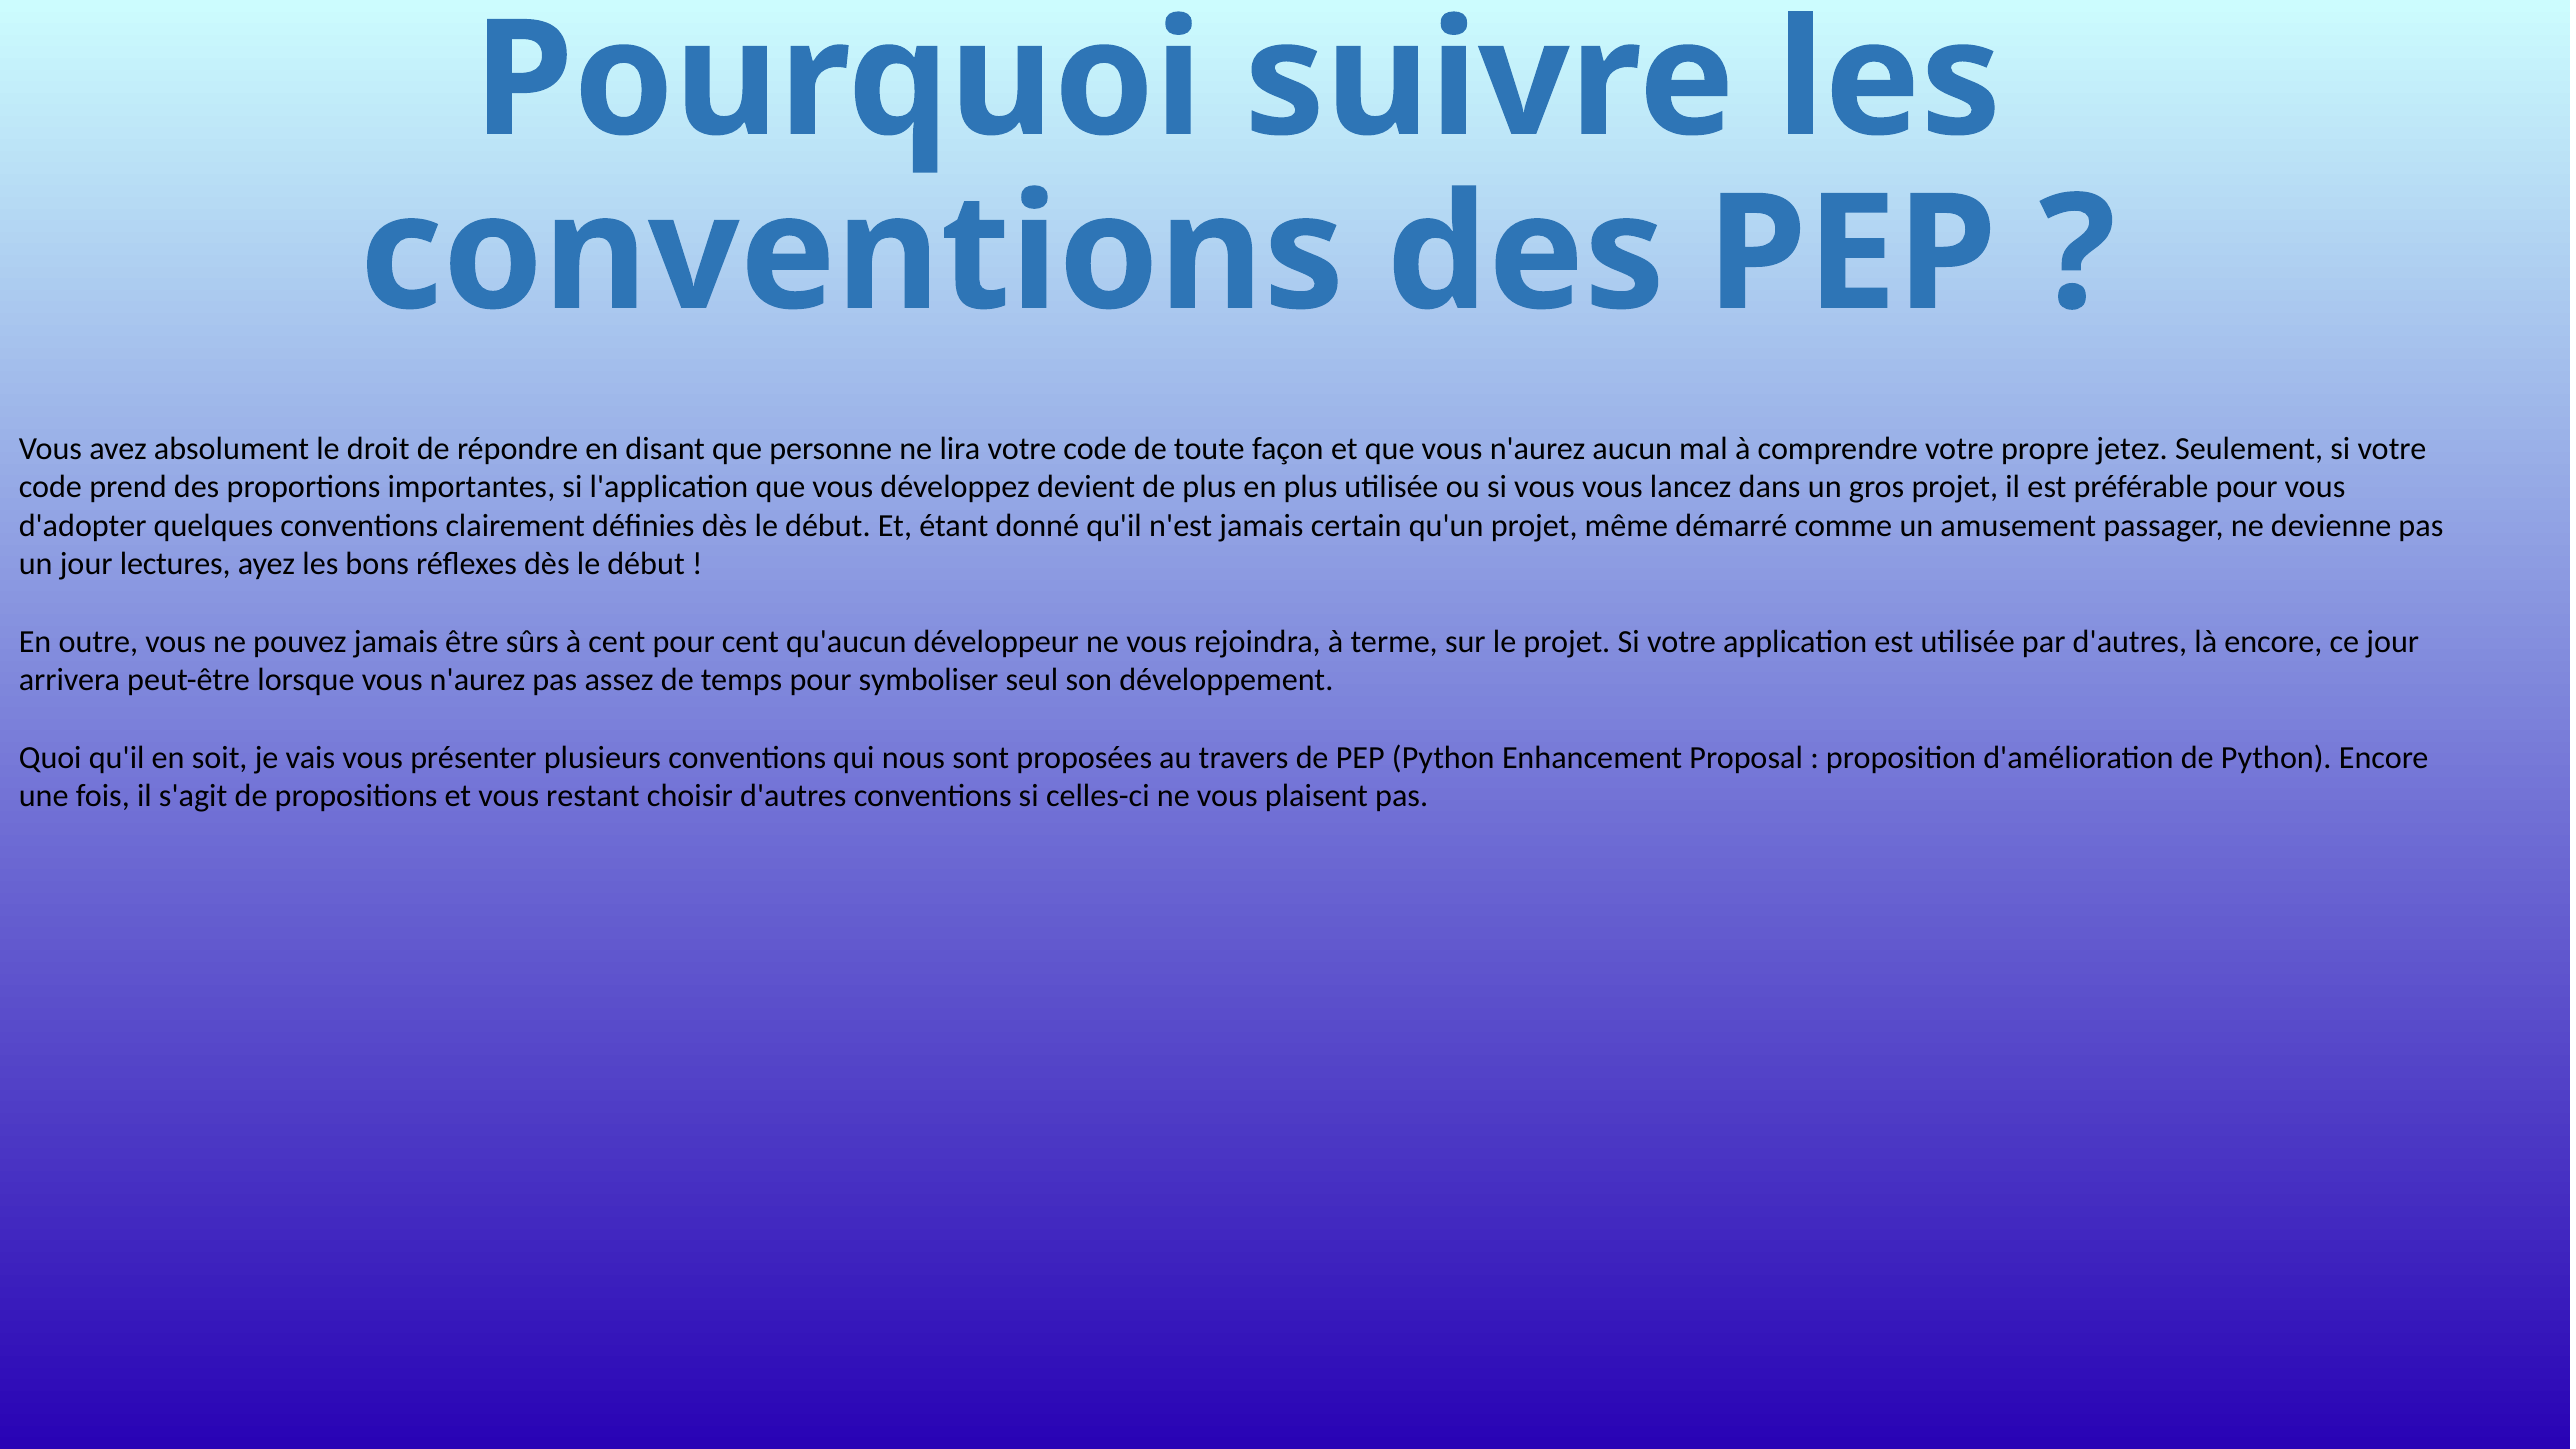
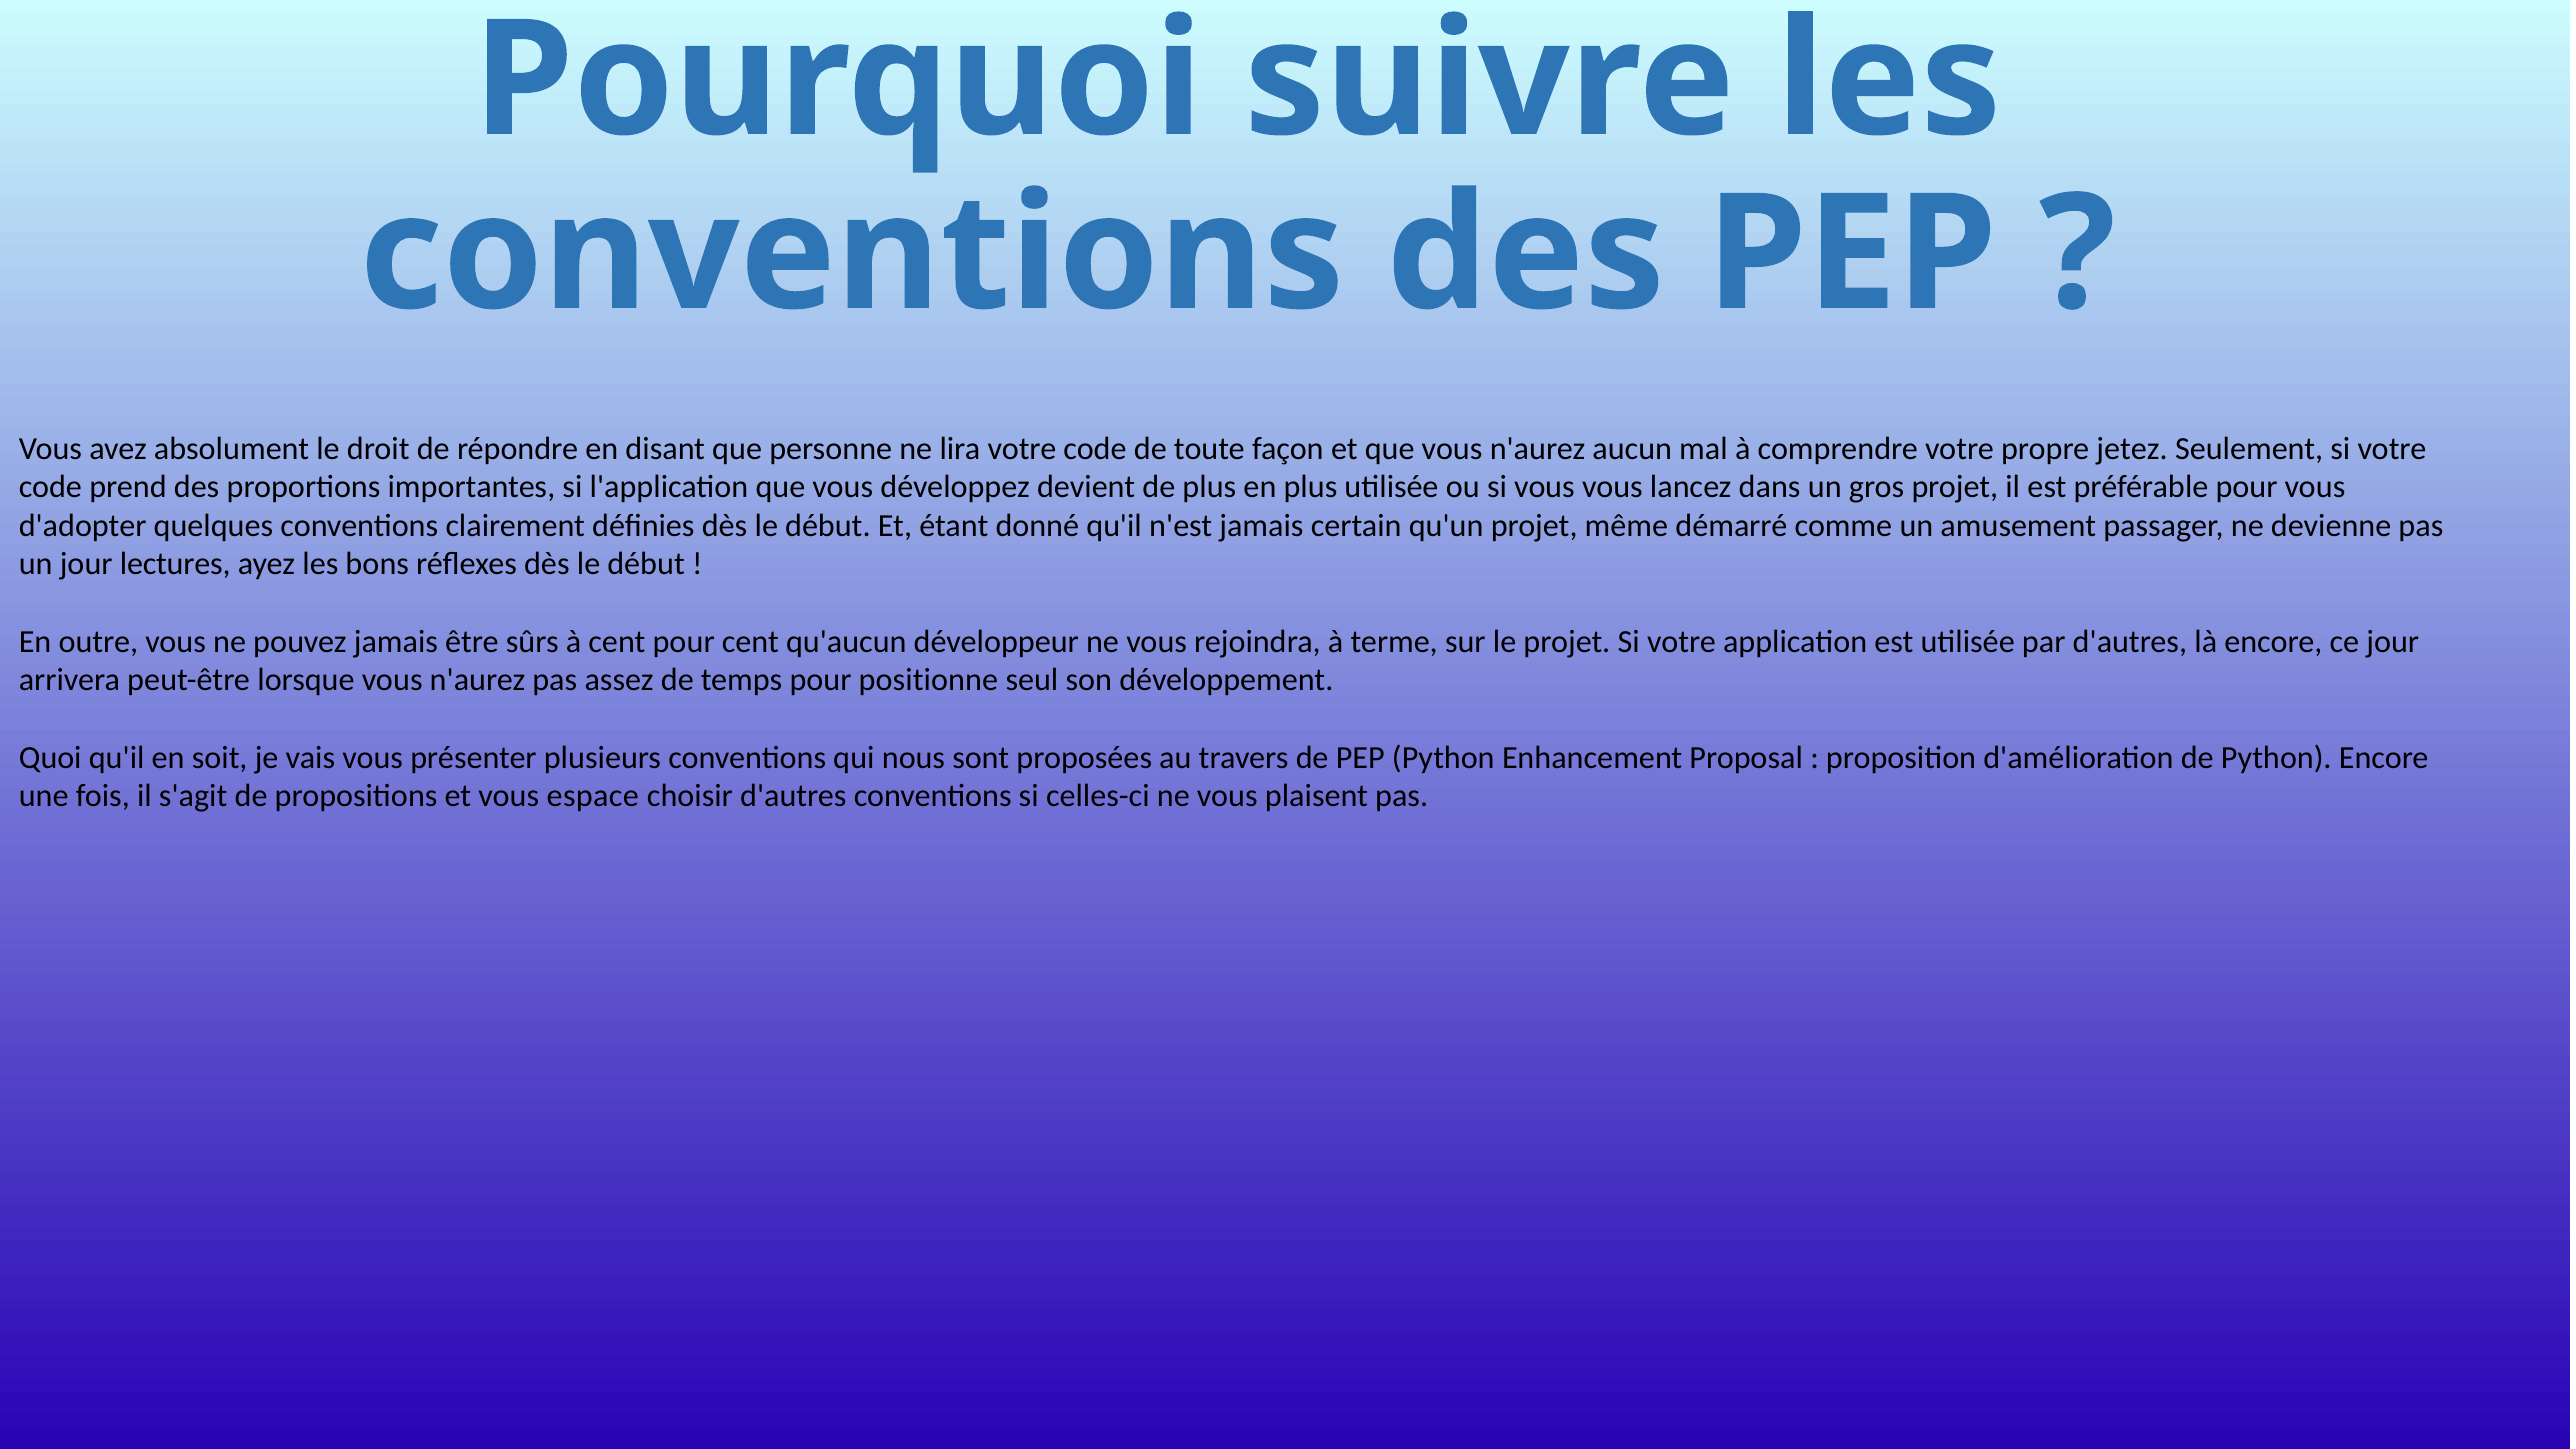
symboliser: symboliser -> positionne (928, 680)
restant: restant -> espace (593, 796)
